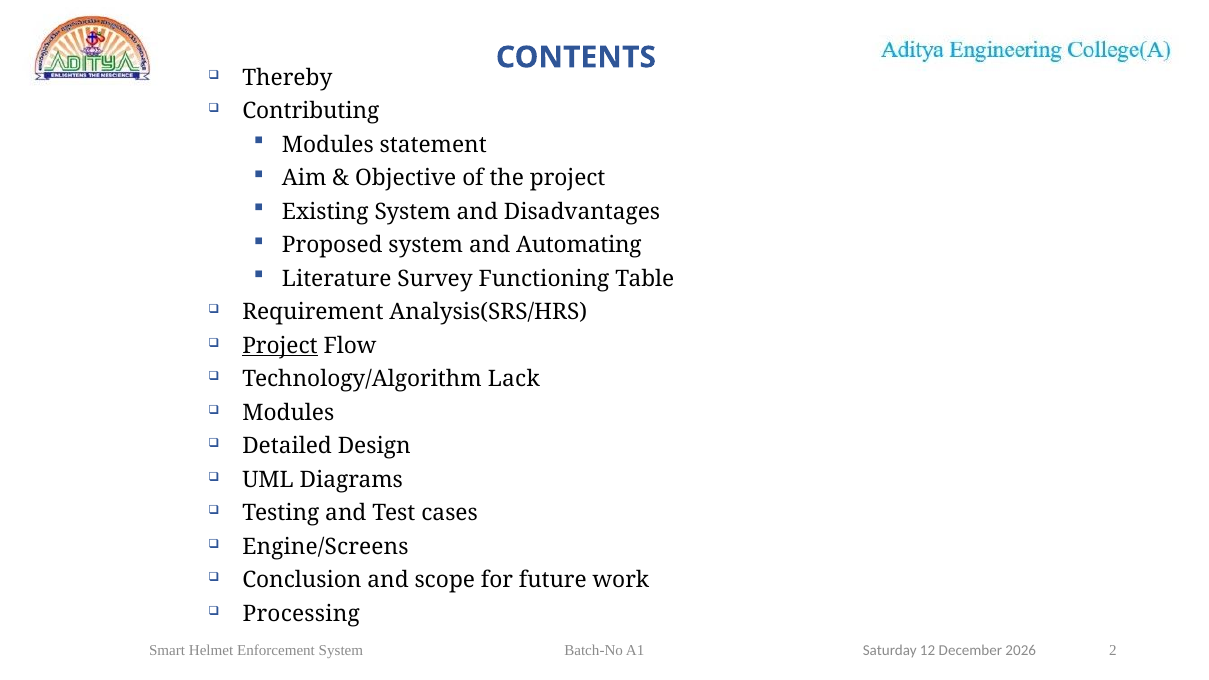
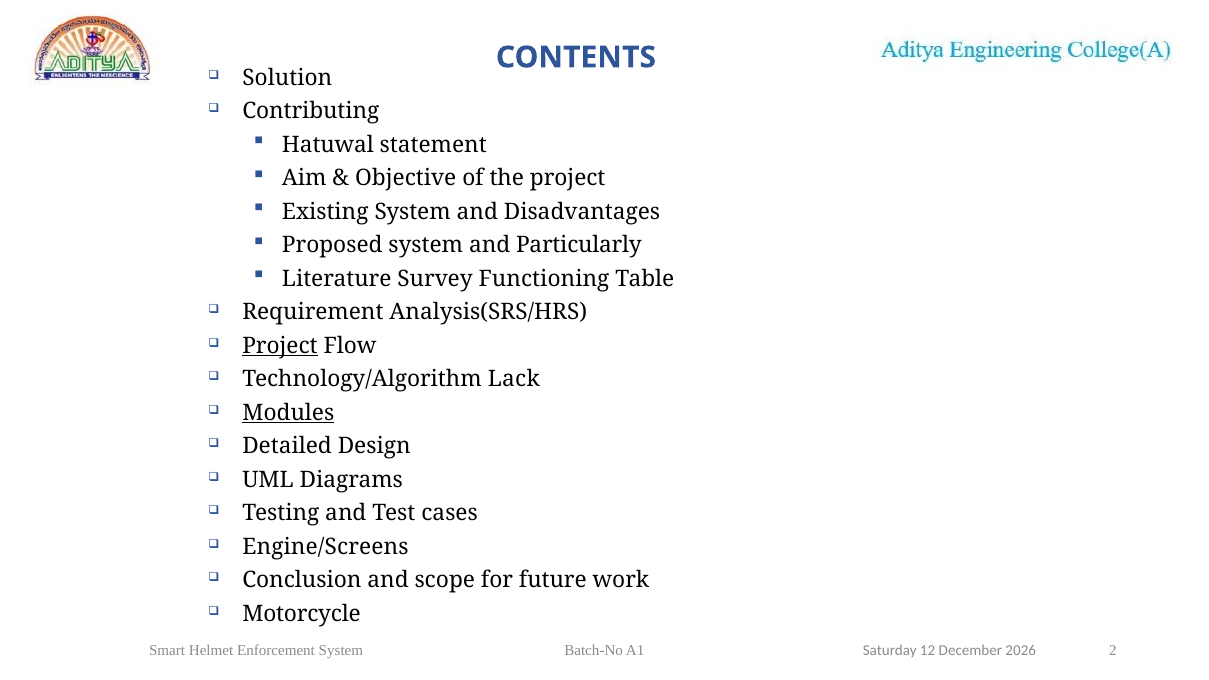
Thereby: Thereby -> Solution (287, 78)
Modules: Modules -> Hatuwal (328, 145)
Automating: Automating -> Particularly (579, 245)
Modules underline: none -> present (288, 413)
Processing: Processing -> Motorcycle (301, 614)
